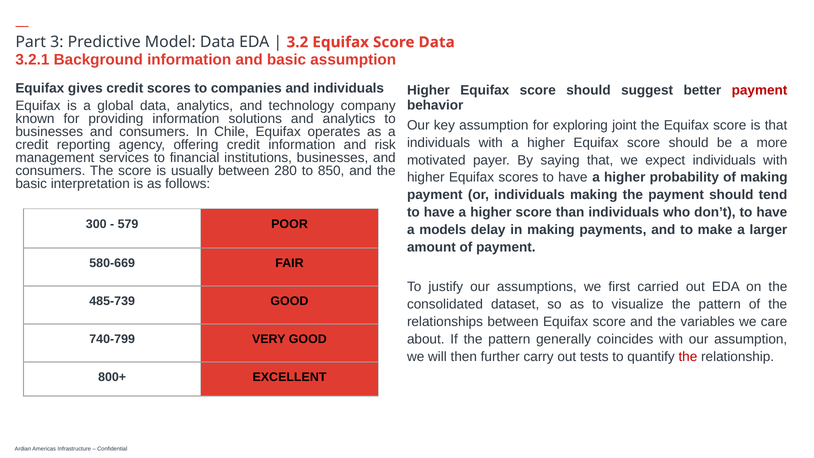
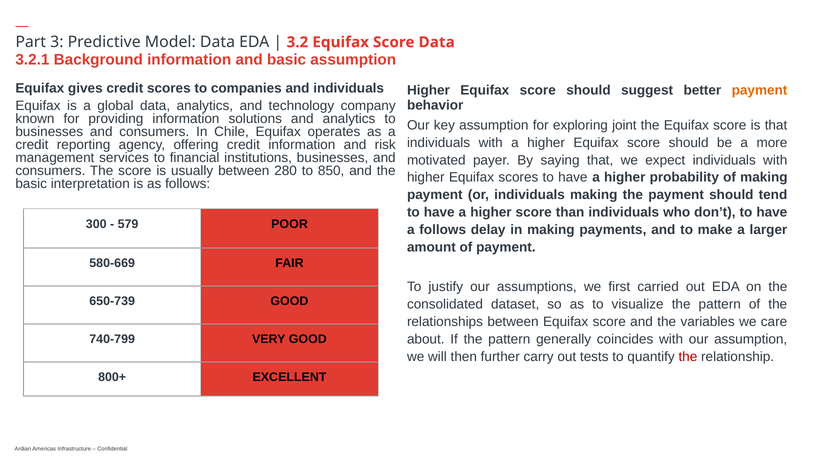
payment colour: red -> orange (760, 90)
a models: models -> follows (443, 230)
485-739: 485-739 -> 650-739 (112, 301)
